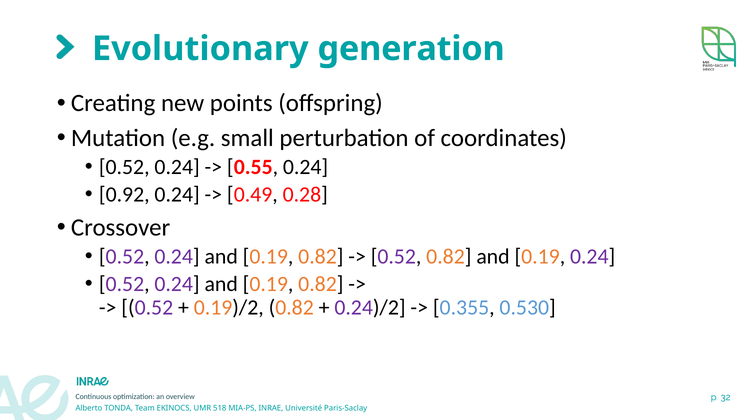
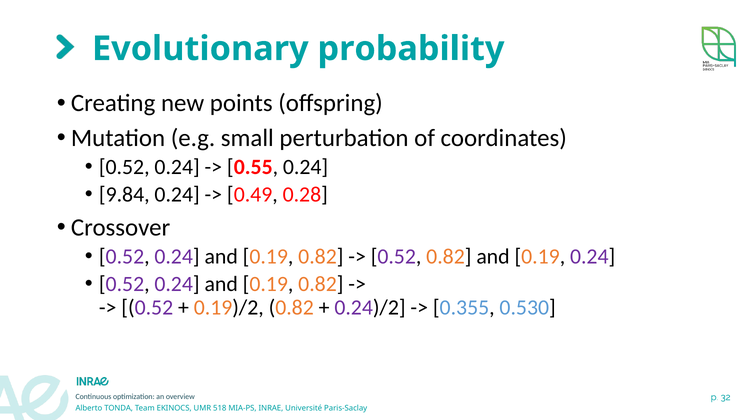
generation: generation -> probability (411, 49)
0.92: 0.92 -> 9.84 (124, 195)
